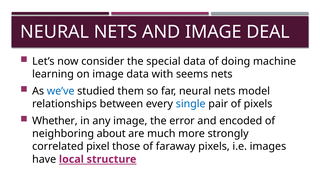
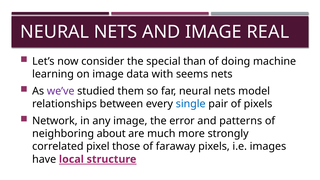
DEAL: DEAL -> REAL (268, 32)
special data: data -> than (195, 61)
we’ve colour: blue -> purple (61, 91)
Whether: Whether -> Network (55, 121)
encoded: encoded -> patterns (241, 121)
